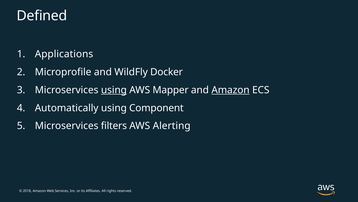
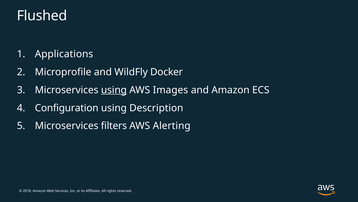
Defined: Defined -> Flushed (42, 16)
Mapper: Mapper -> Images (170, 90)
Amazon underline: present -> none (231, 90)
Automatically: Automatically -> Configuration (67, 108)
Component: Component -> Description (156, 108)
